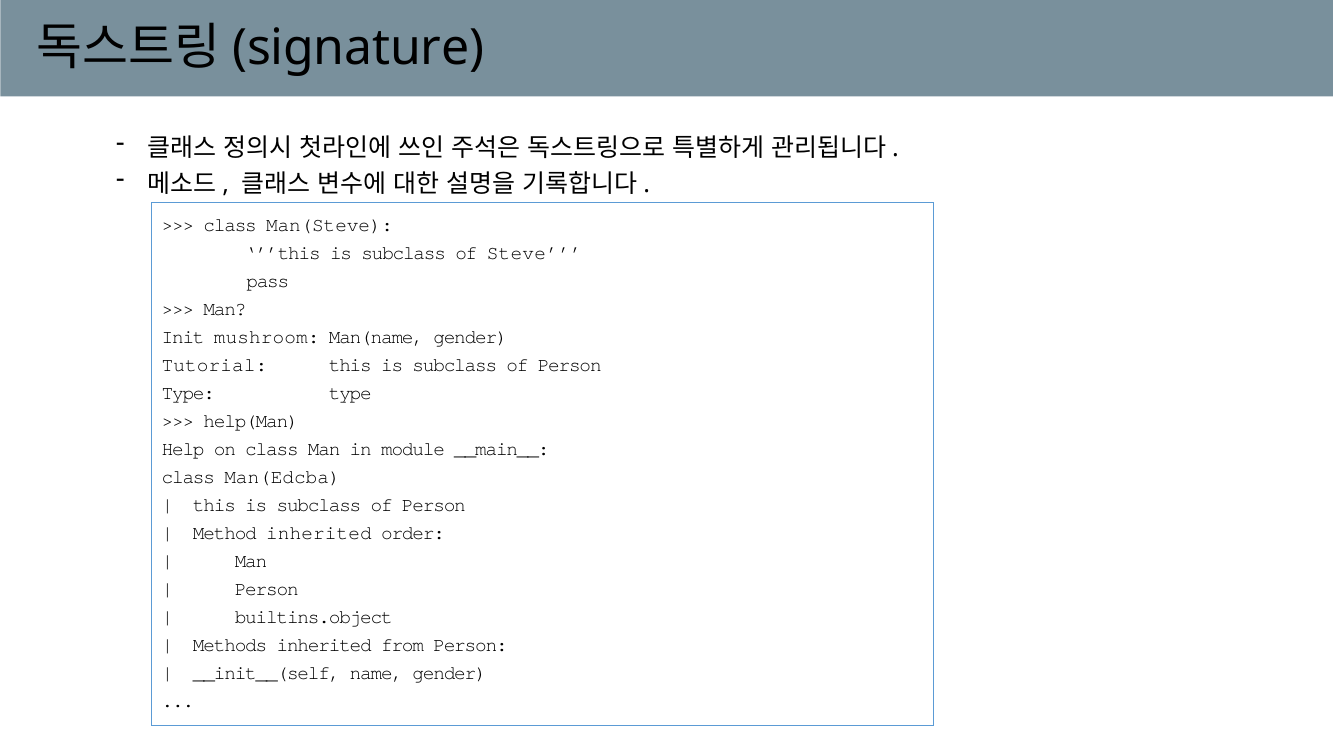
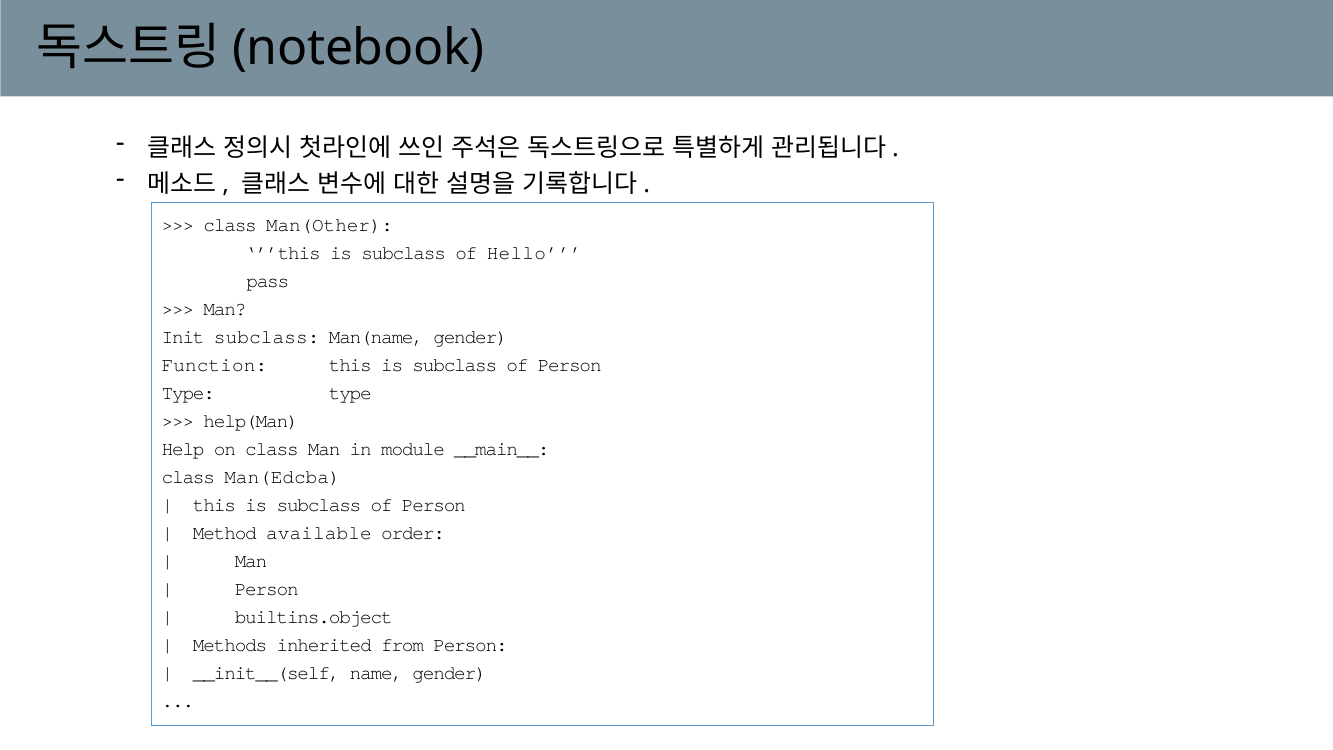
signature: signature -> notebook (358, 48)
Man(Steve: Man(Steve -> Man(Other (330, 225)
Steve: Steve -> Hello (534, 253)
Init mushroom: mushroom -> subclass (267, 337)
Tutorial: Tutorial -> Function (214, 365)
Method inherited: inherited -> available (319, 533)
